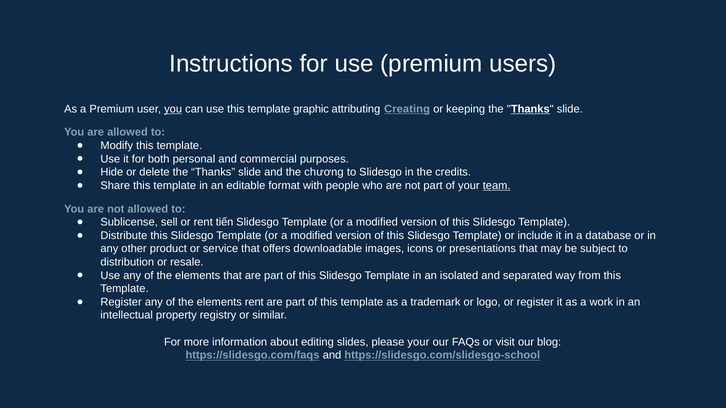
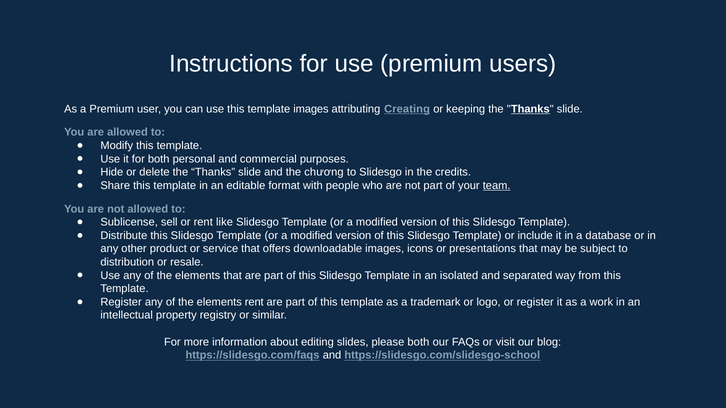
you underline: present -> none (173, 109)
template graphic: graphic -> images (311, 109)
tiến: tiến -> like (224, 222)
please your: your -> both (418, 342)
